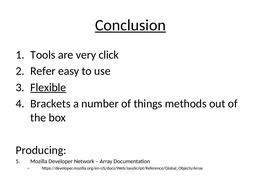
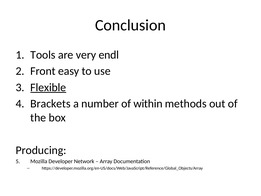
Conclusion underline: present -> none (130, 25)
click: click -> endl (109, 55)
Refer: Refer -> Front (43, 71)
things: things -> within (148, 104)
